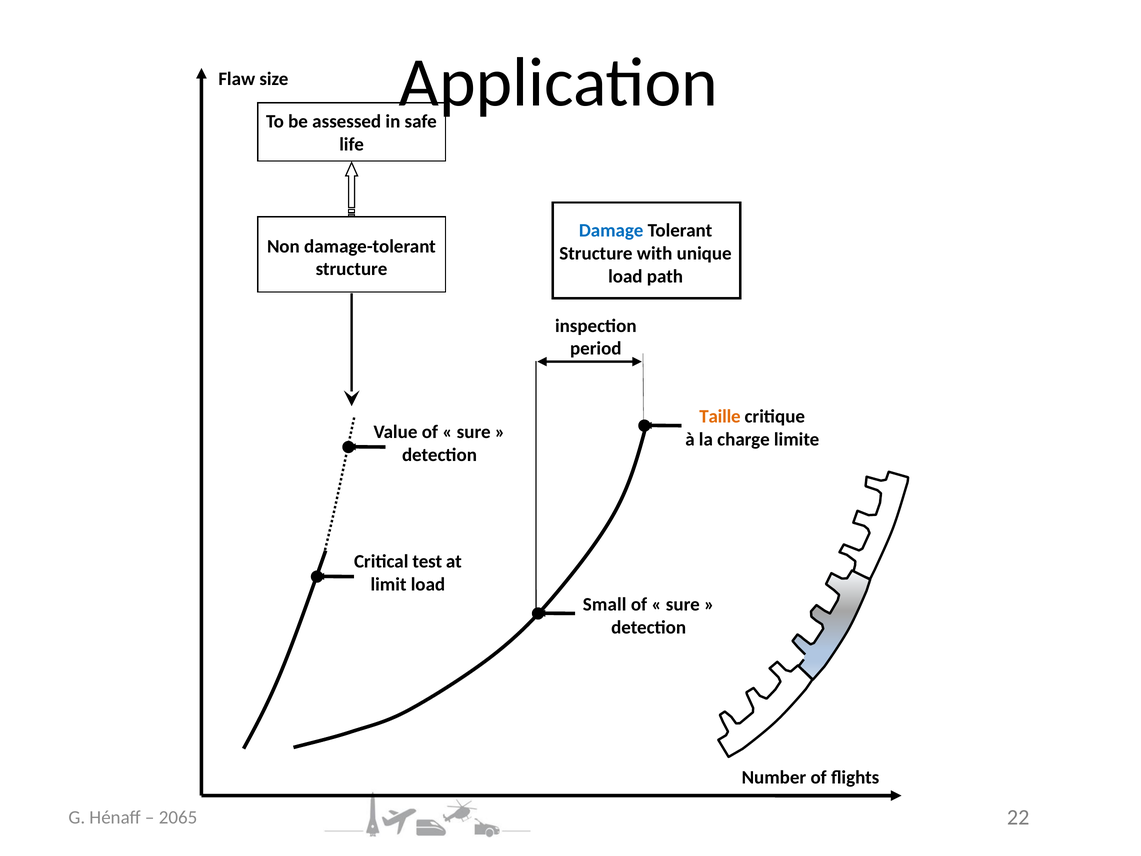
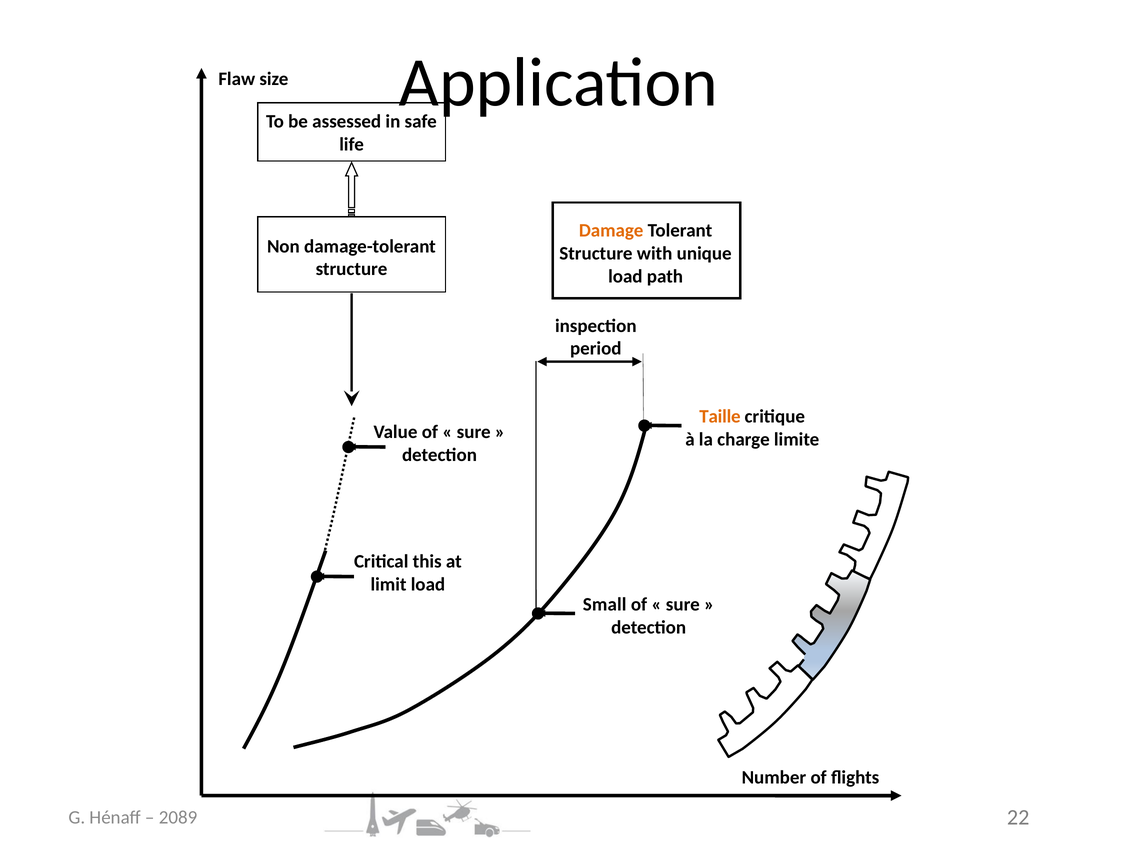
Damage colour: blue -> orange (611, 231)
test: test -> this (427, 561)
2065: 2065 -> 2089 (178, 817)
